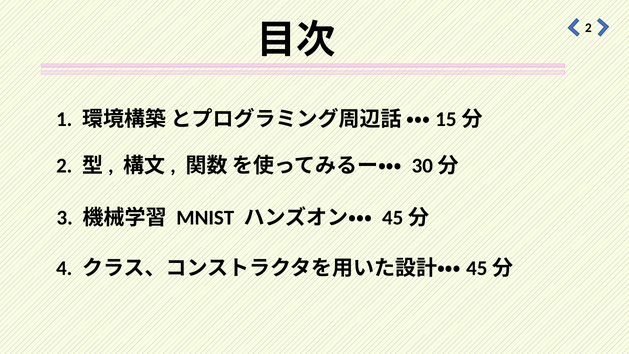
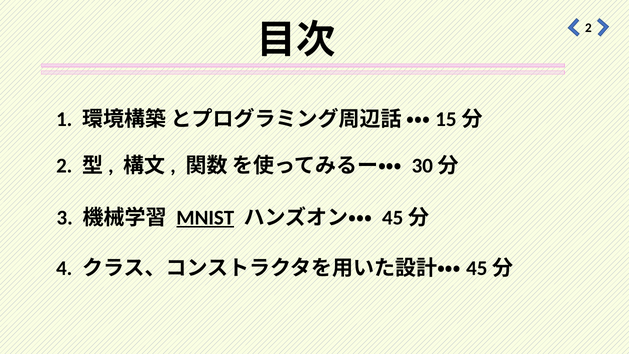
MNIST underline: none -> present (205, 218)
